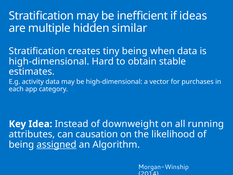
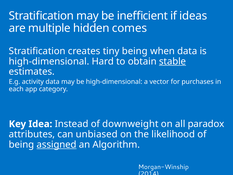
similar: similar -> comes (129, 28)
stable underline: none -> present (173, 61)
running: running -> paradox (206, 124)
causation: causation -> unbiased (97, 134)
